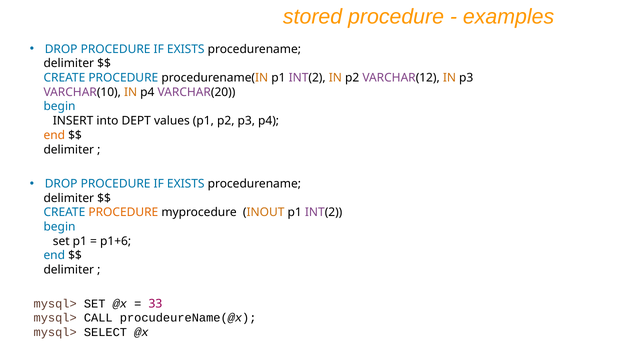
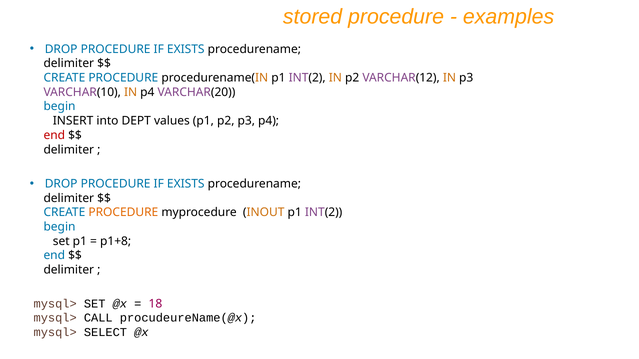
end colour: orange -> red (54, 135)
p1+6: p1+6 -> p1+8 (116, 241)
33: 33 -> 18 (155, 304)
